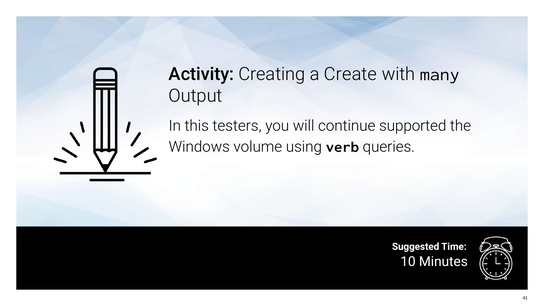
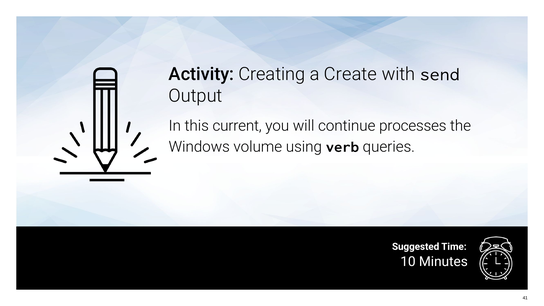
many: many -> send (440, 74)
testers: testers -> current (237, 126)
supported: supported -> processes (413, 126)
